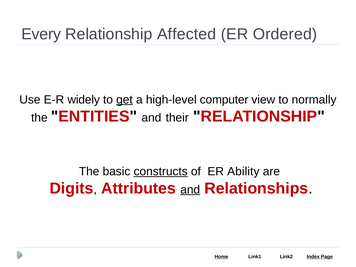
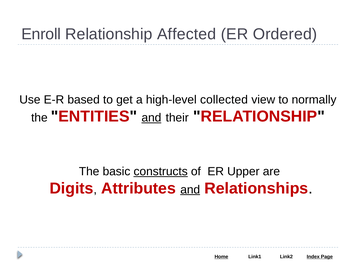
Every: Every -> Enroll (41, 34)
widely: widely -> based (84, 100)
get underline: present -> none (124, 100)
computer: computer -> collected (224, 100)
and underline: none -> present (151, 118)
Ability: Ability -> Upper (243, 171)
